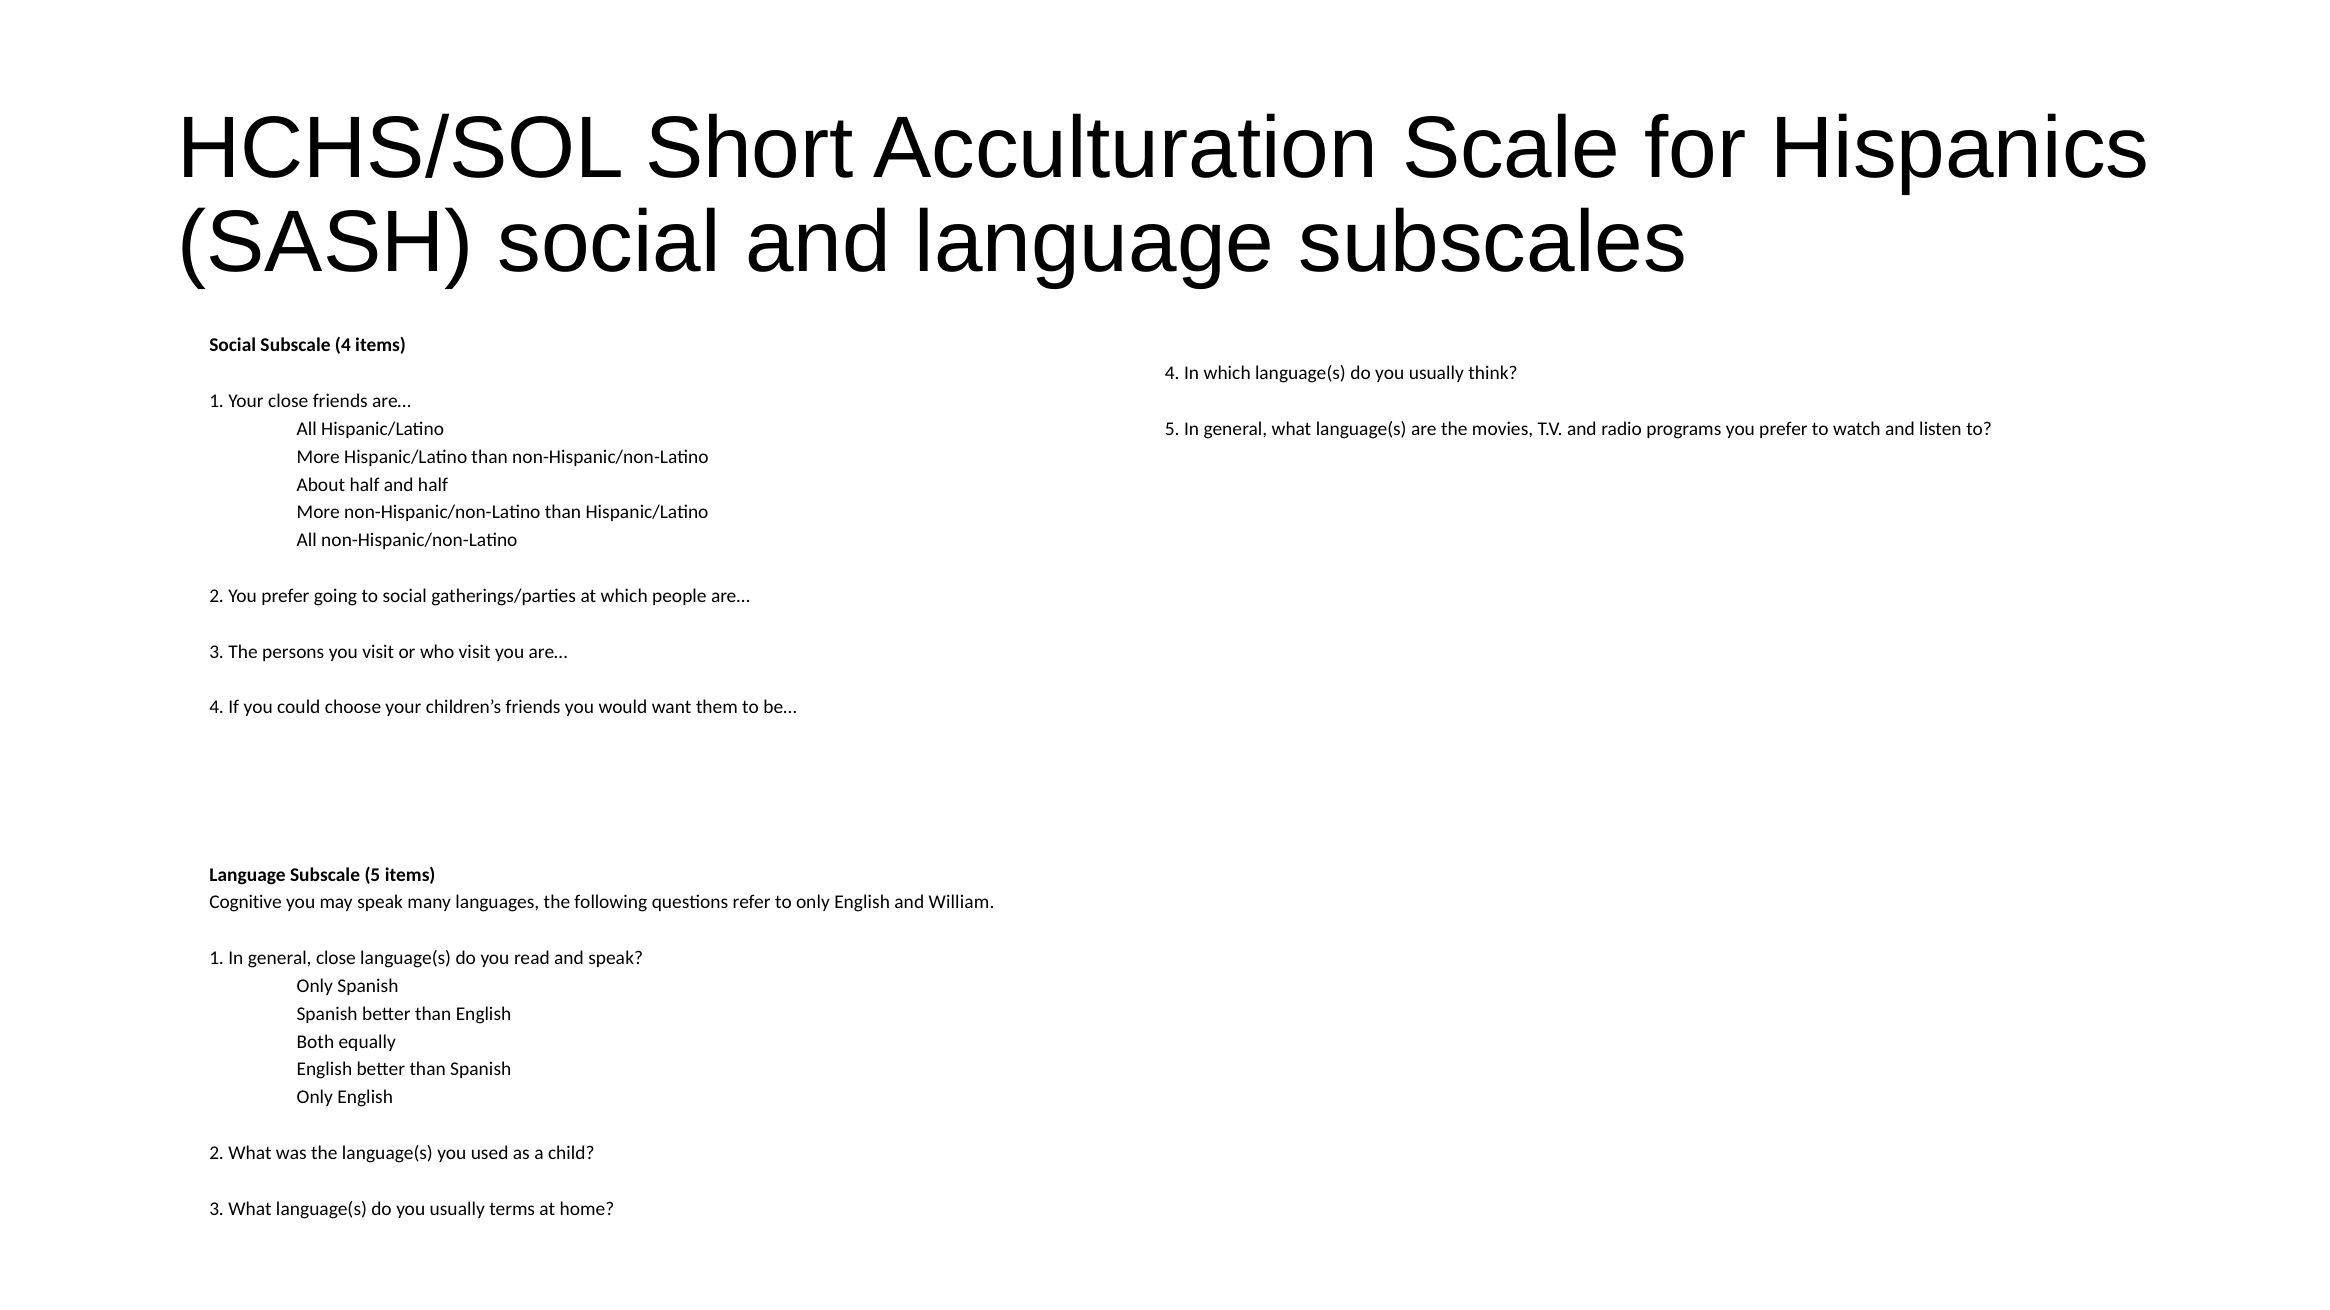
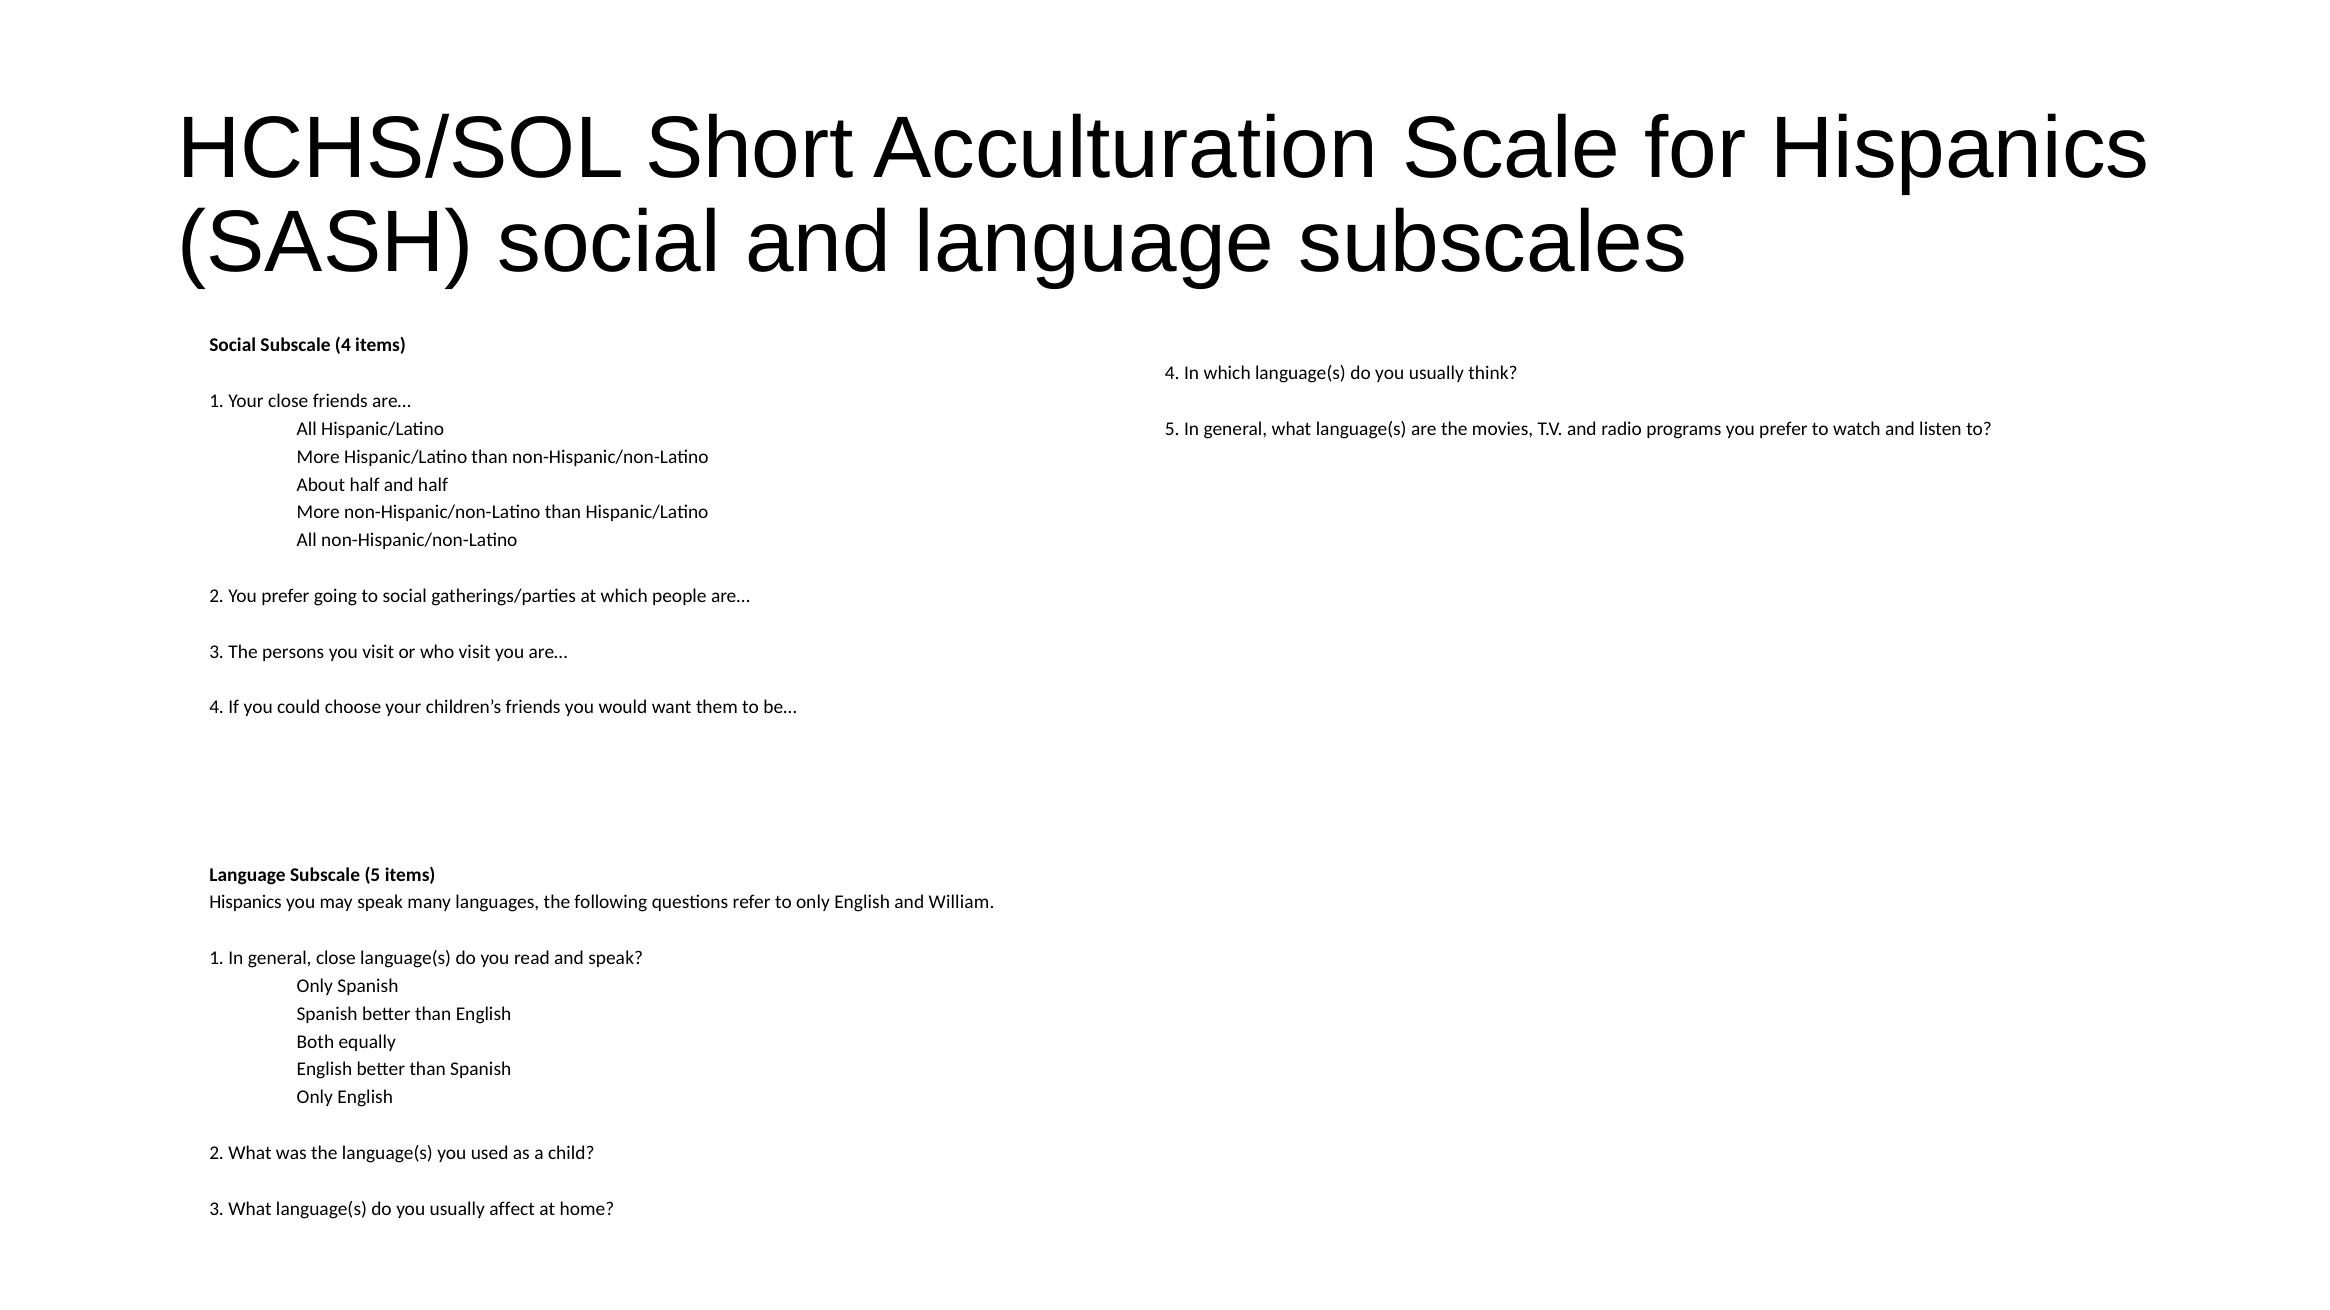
Cognitive: Cognitive -> Hispanics (246, 903)
terms: terms -> affect (512, 1209)
